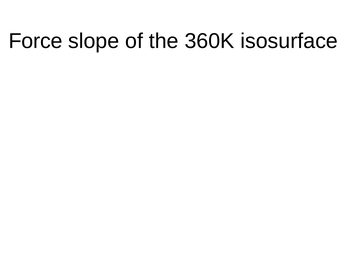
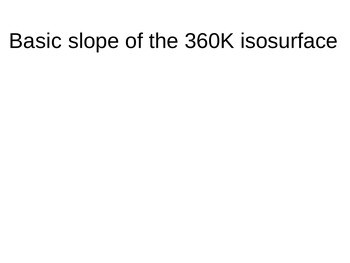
Force: Force -> Basic (35, 41)
